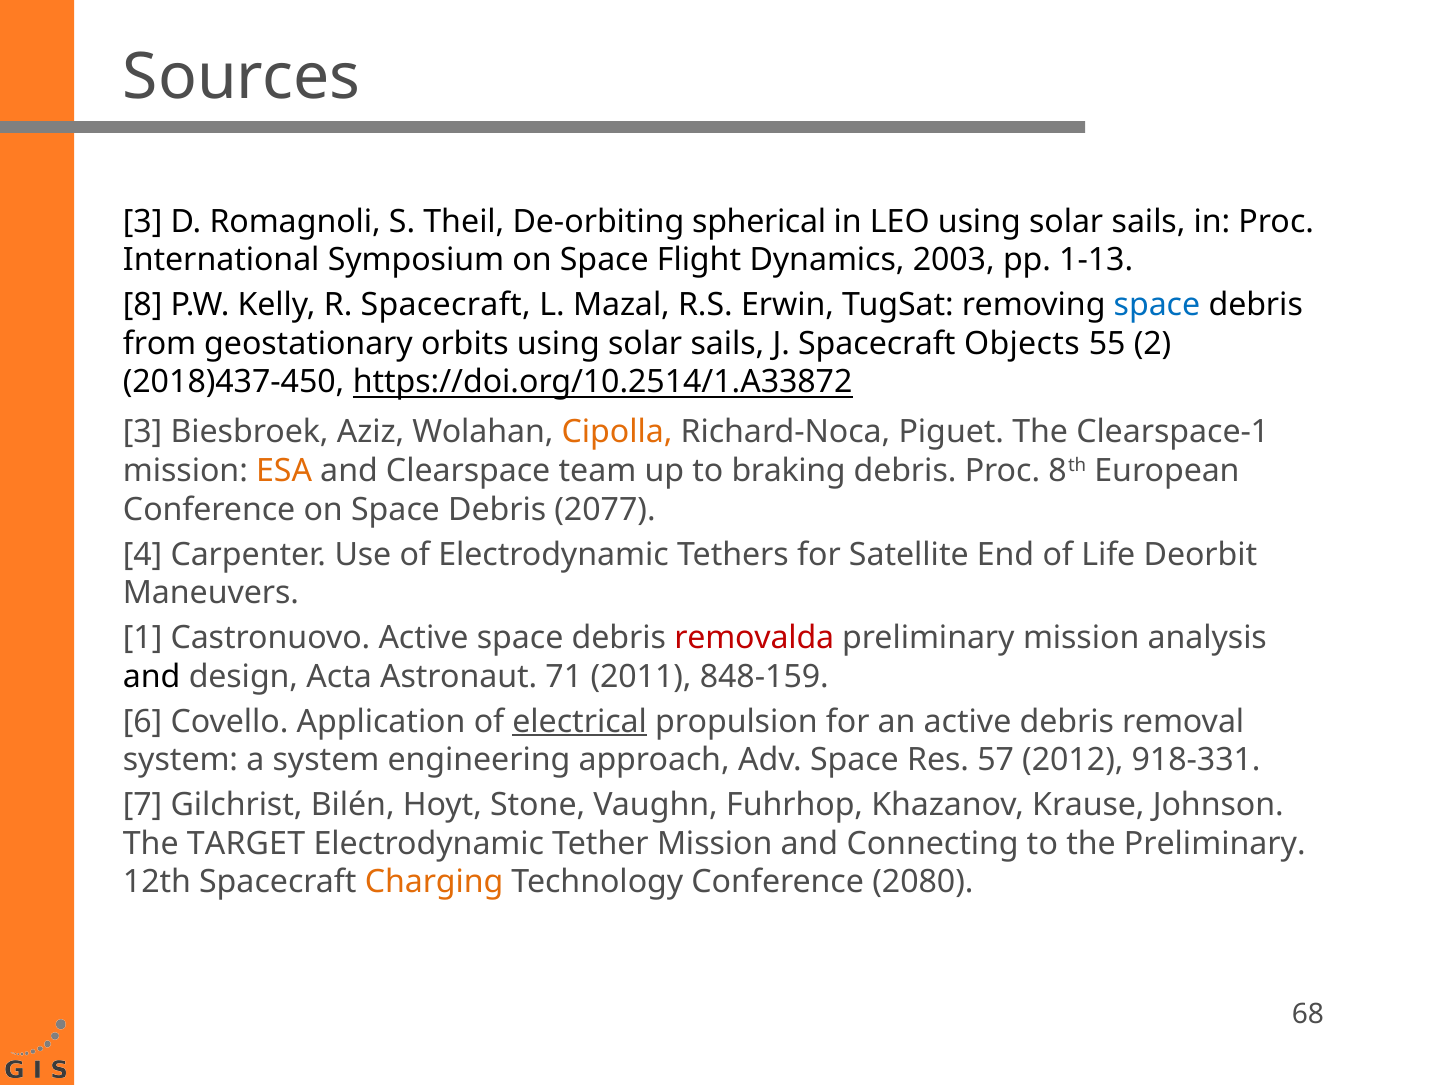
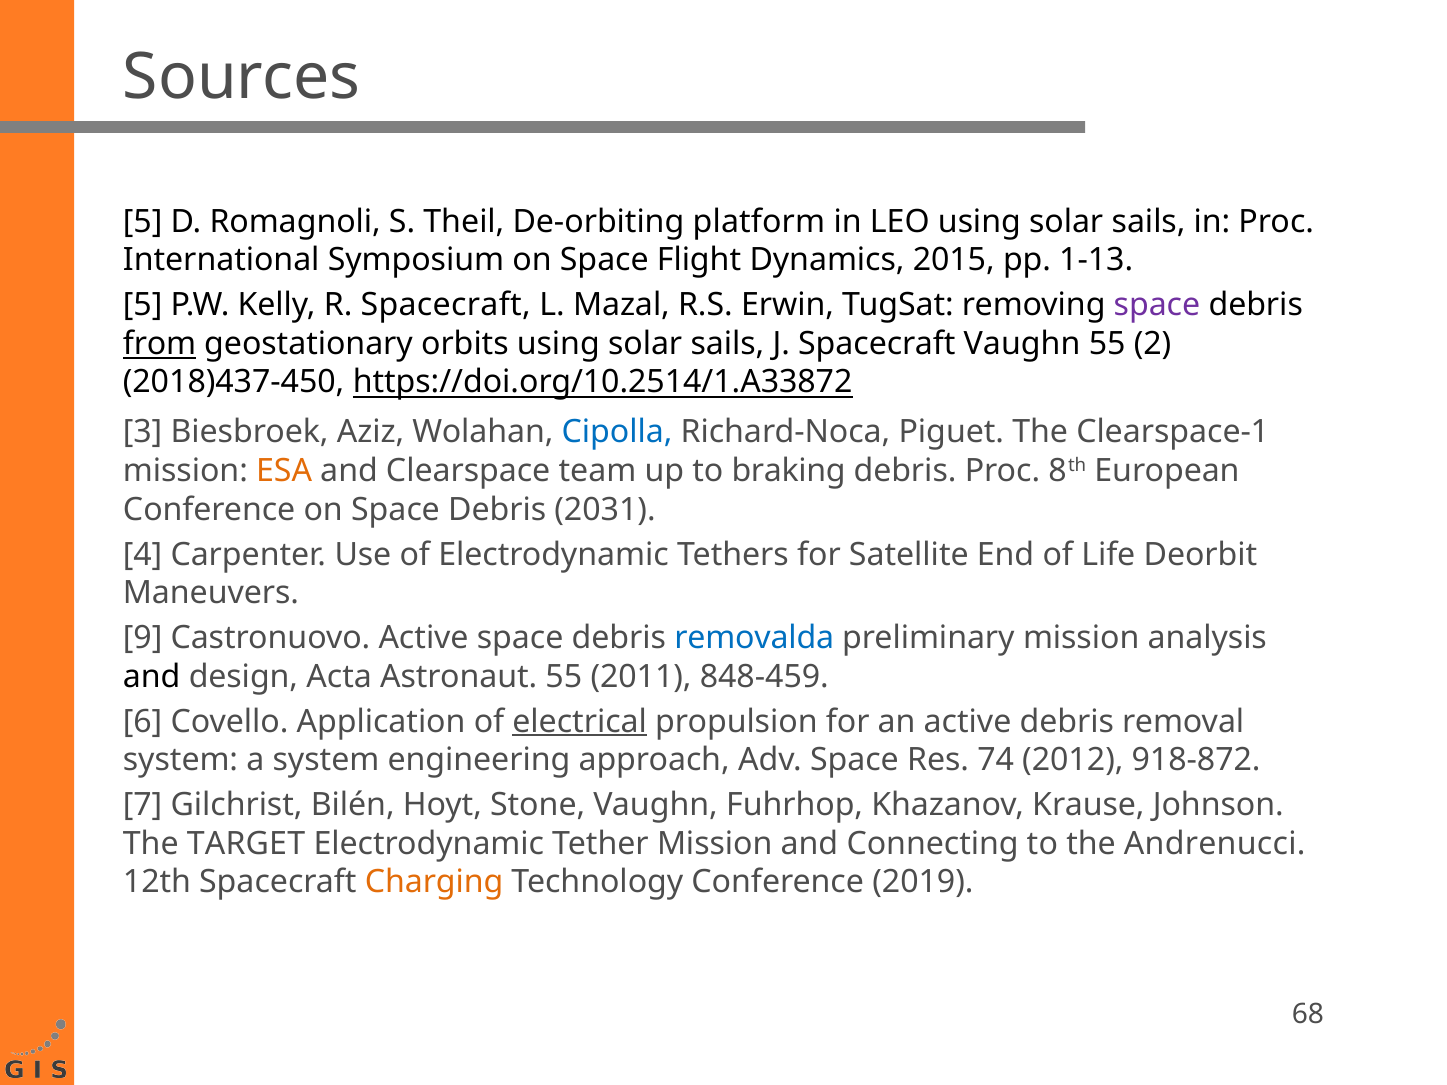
3: 3 -> 5 (143, 222)
spherical: spherical -> platform (759, 222)
2003: 2003 -> 2015 (954, 260)
8: 8 -> 5 (143, 305)
space colour: blue -> purple (1157, 305)
from underline: none -> present (160, 344)
Spacecraft Objects: Objects -> Vaughn (1022, 344)
Cipolla colour: orange -> blue (617, 432)
2077: 2077 -> 2031 (605, 510)
1: 1 -> 9 (143, 638)
removalda colour: red -> blue (754, 638)
Astronaut 71: 71 -> 55 (564, 677)
848-159: 848-159 -> 848-459 (764, 677)
57: 57 -> 74 (996, 760)
918-331: 918-331 -> 918-872 (1196, 760)
the Preliminary: Preliminary -> Andrenucci (1215, 844)
2080: 2080 -> 2019 (923, 882)
